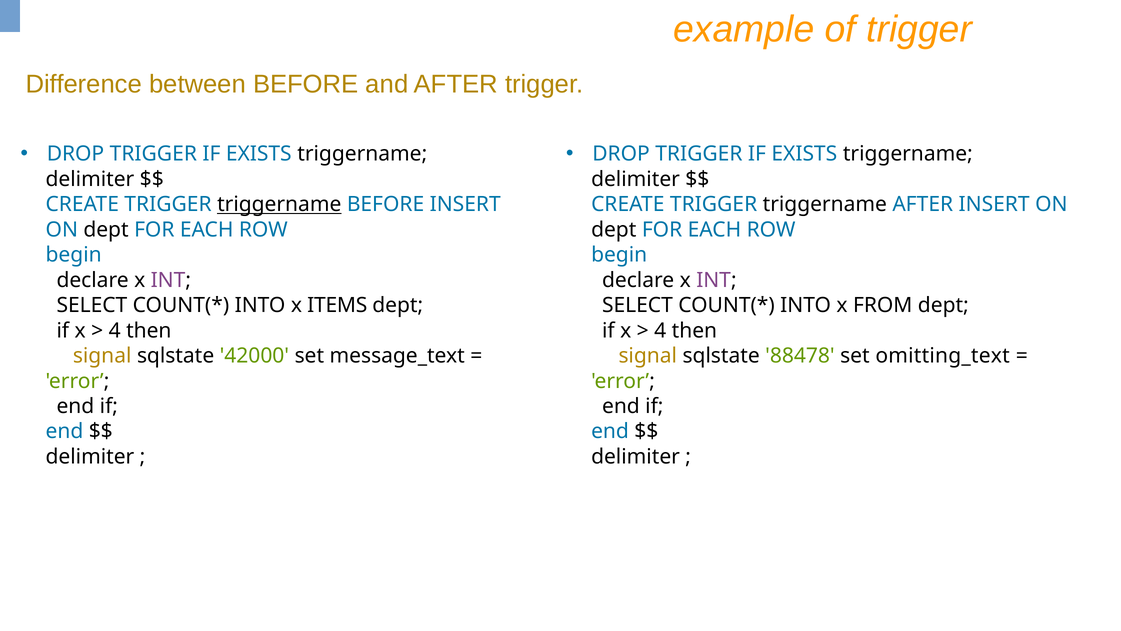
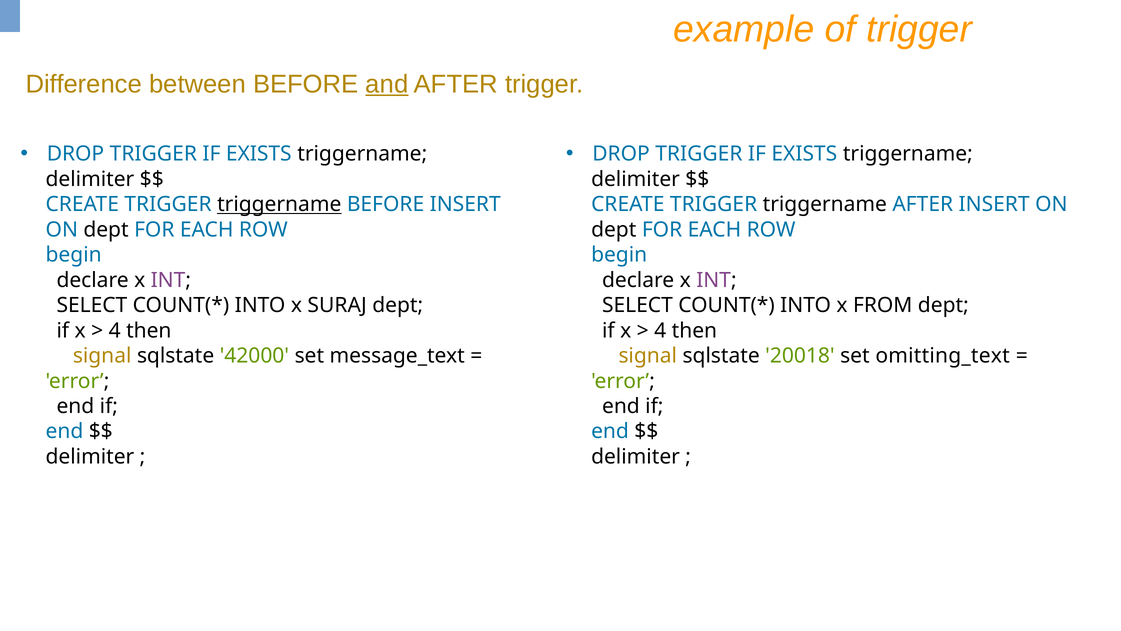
and underline: none -> present (387, 84)
ITEMS: ITEMS -> SURAJ (337, 305)
88478: 88478 -> 20018 (800, 356)
